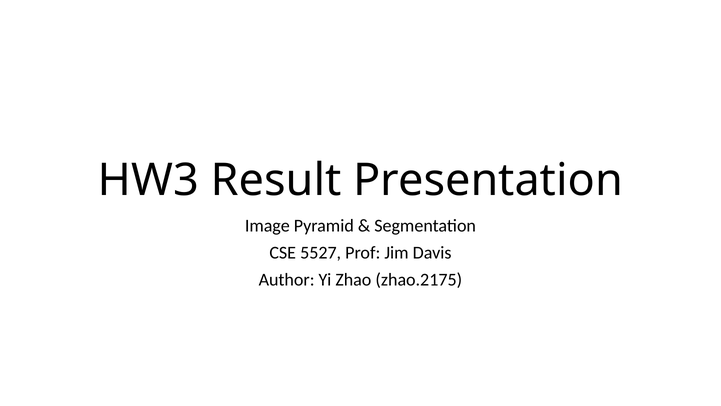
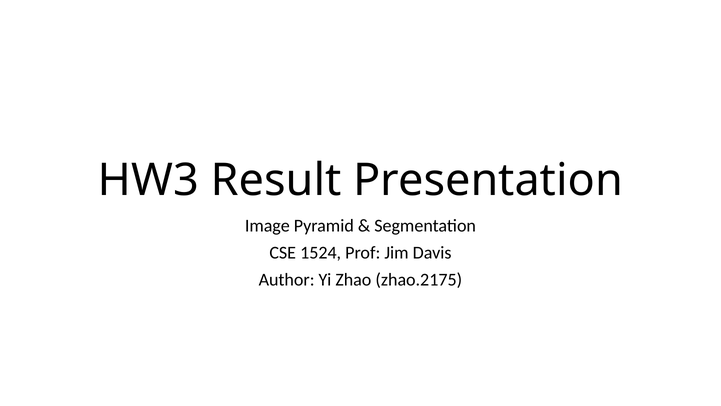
5527: 5527 -> 1524 (321, 252)
